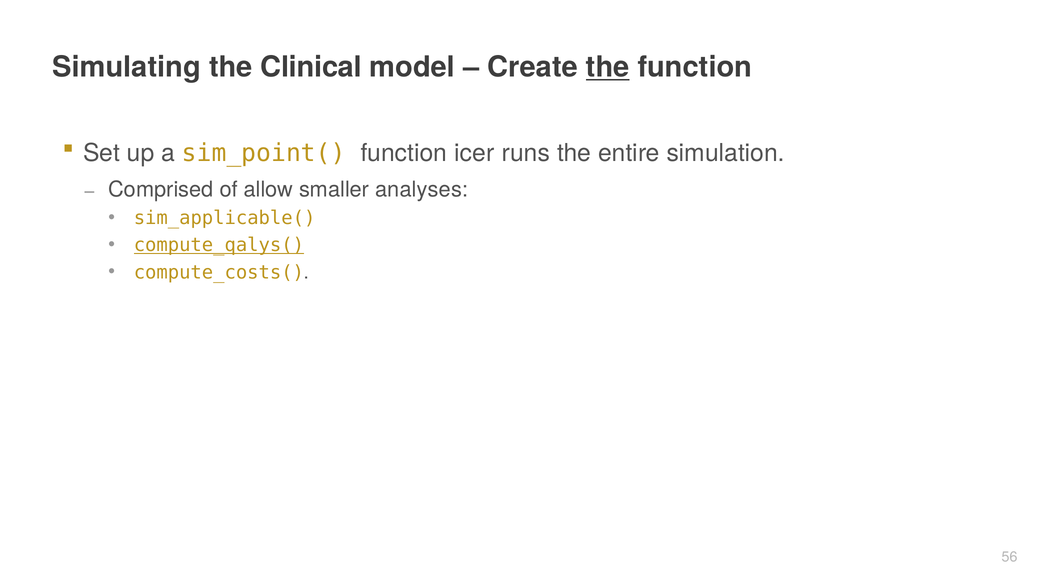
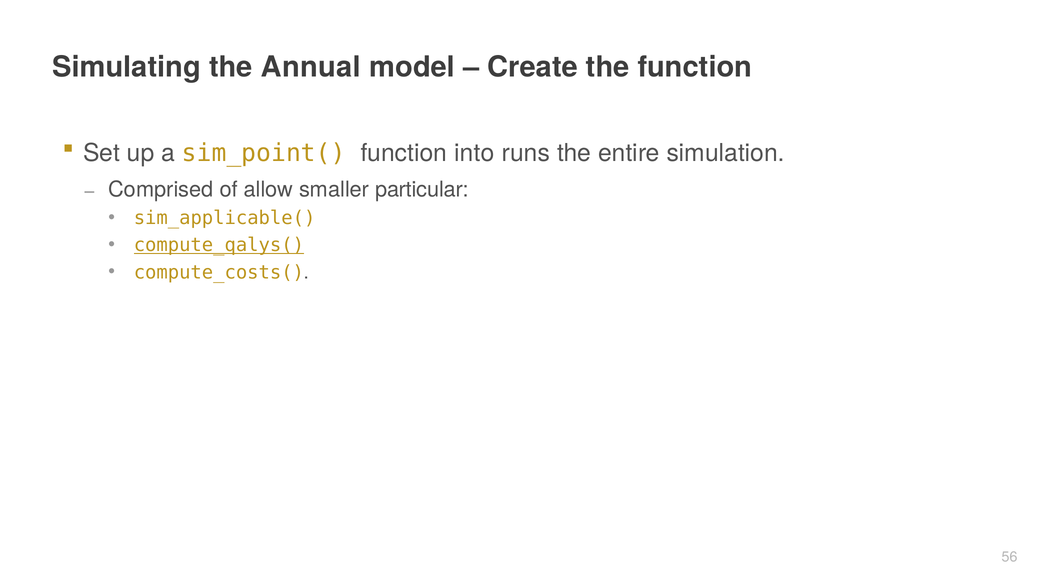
Clinical: Clinical -> Annual (311, 67)
the underline: present -> none (608, 67)
icer: icer -> into (474, 153)
analyses: analyses -> particular (422, 190)
